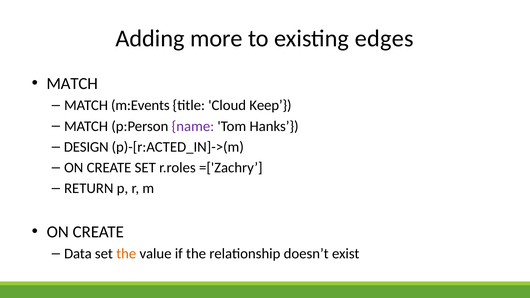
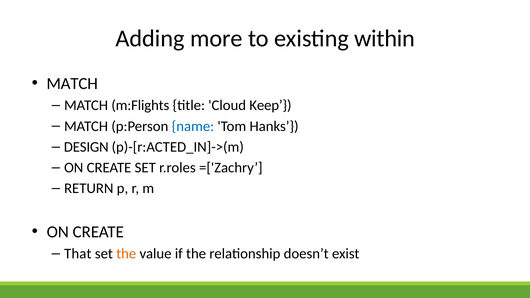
edges: edges -> within (385, 38)
m:Events: m:Events -> m:Flights (140, 105)
name colour: purple -> blue (193, 126)
Data: Data -> That (78, 254)
